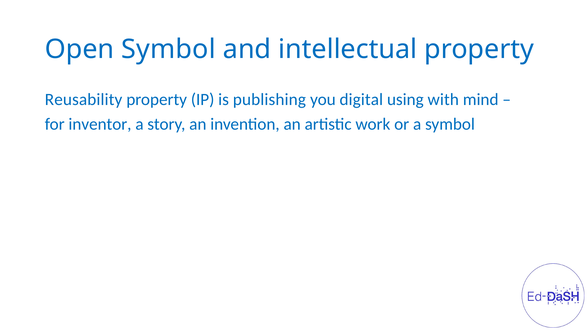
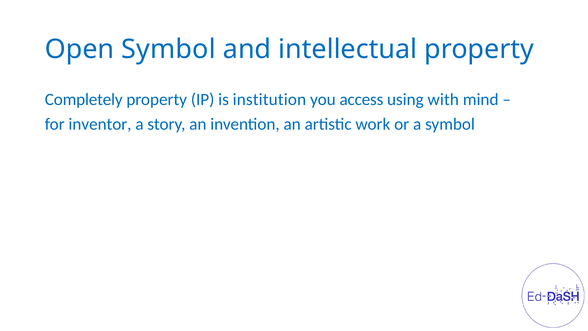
Reusability: Reusability -> Completely (84, 99)
publishing: publishing -> institution (269, 99)
digital: digital -> access (361, 99)
